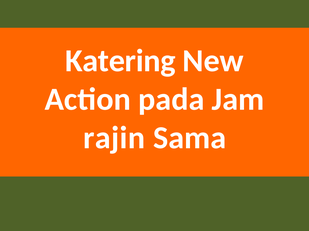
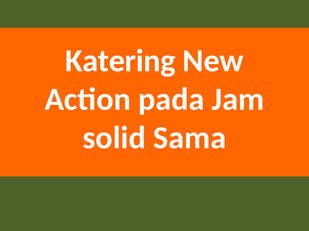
rajin: rajin -> solid (114, 138)
